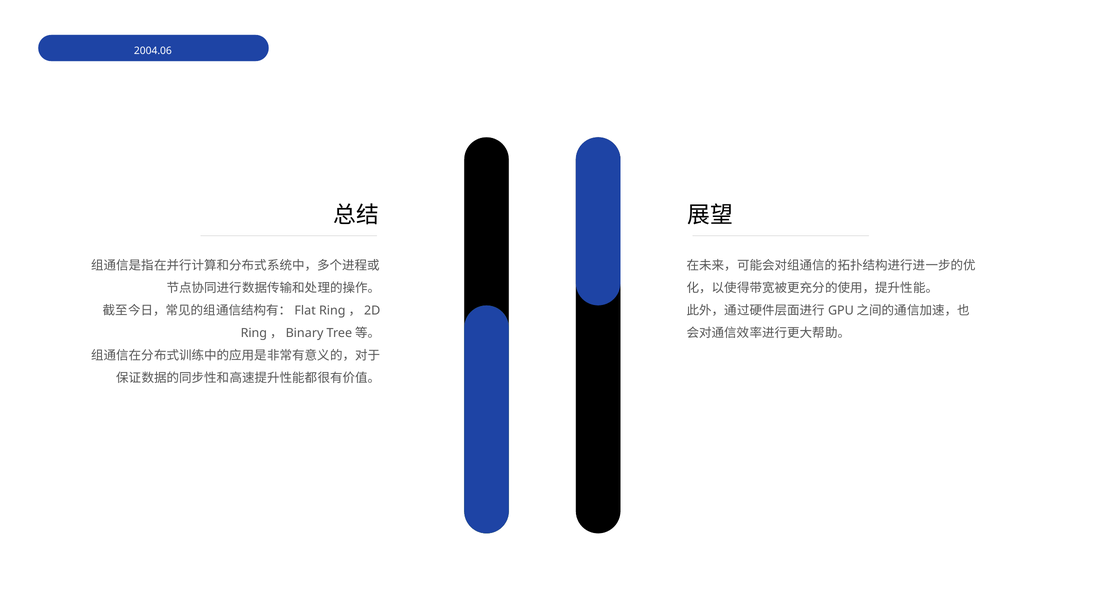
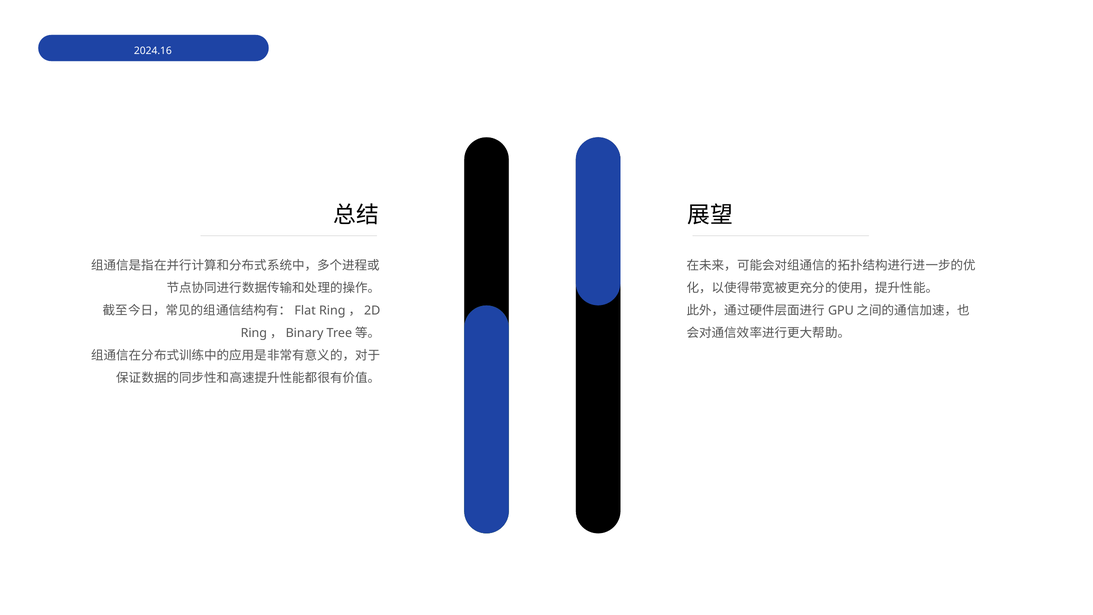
2004.06: 2004.06 -> 2024.16 (153, 51)
